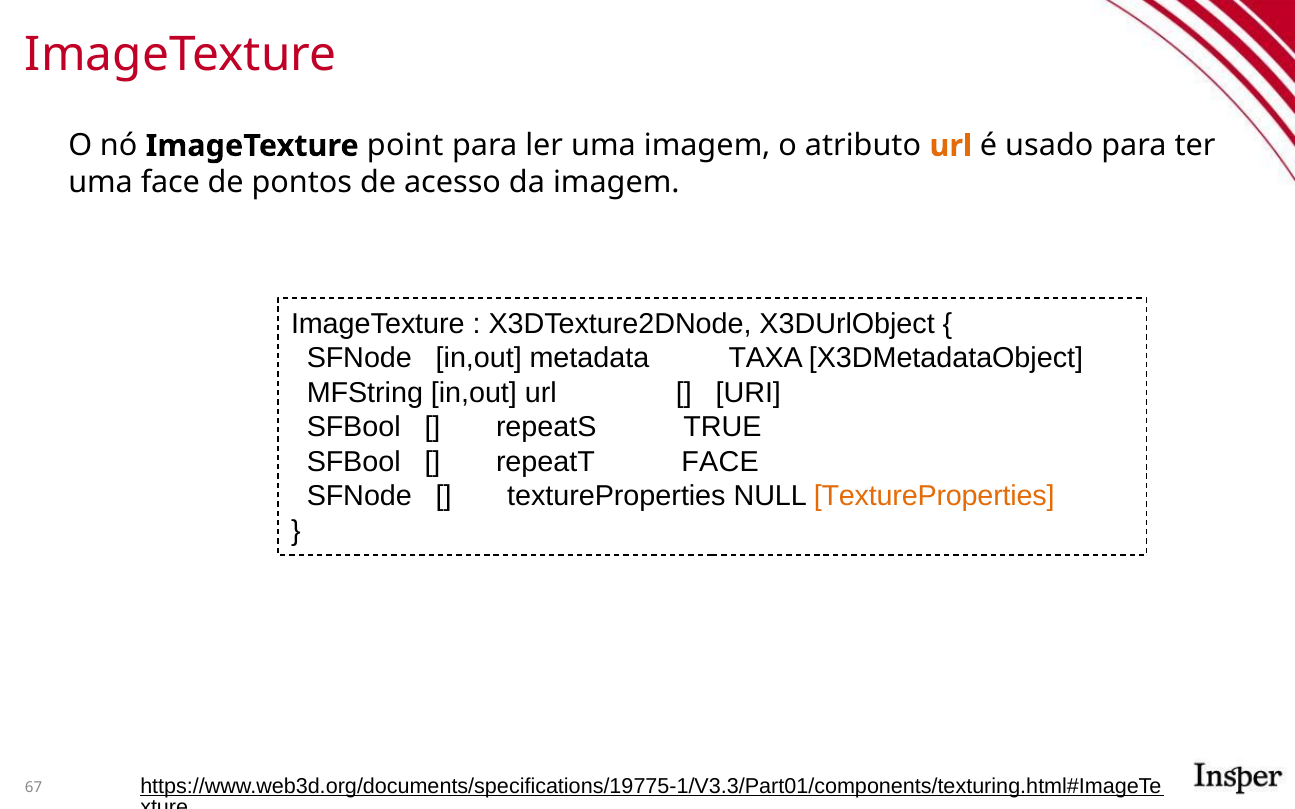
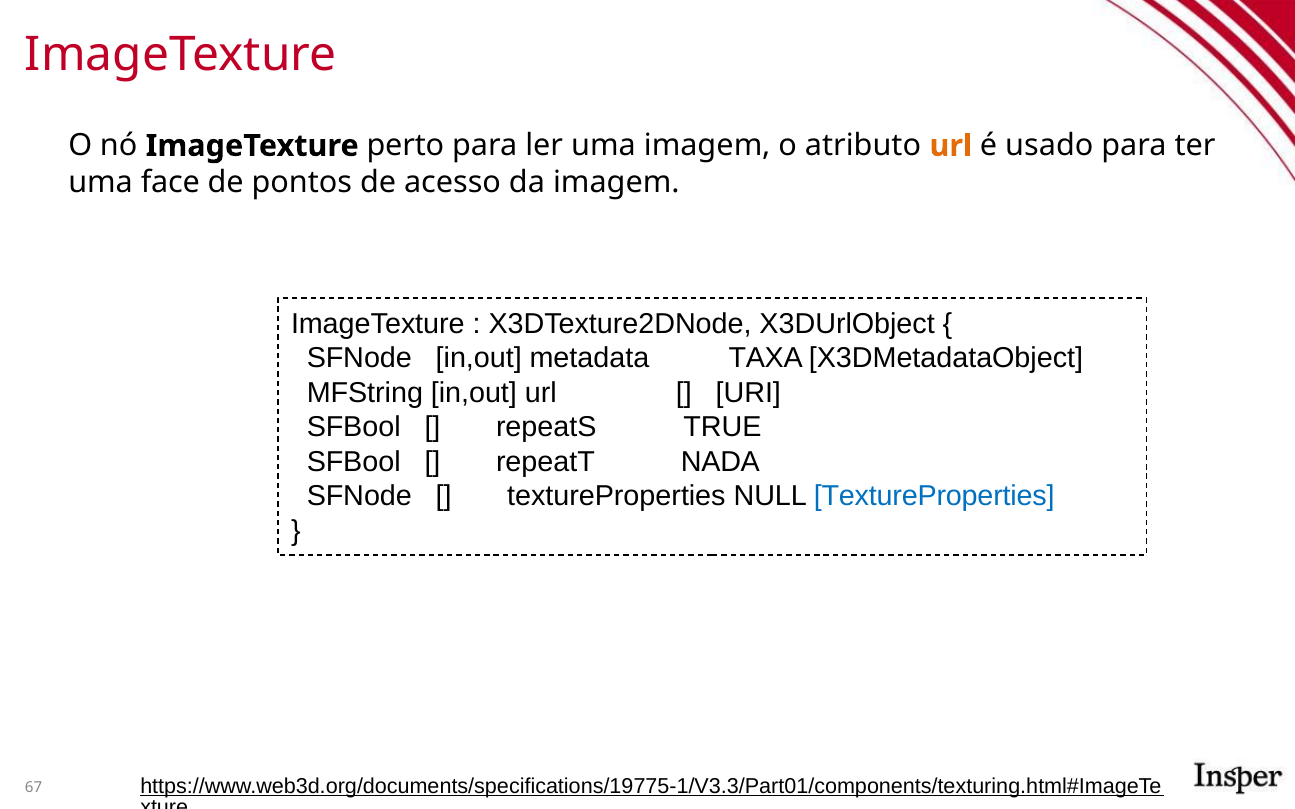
point: point -> perto (405, 146)
repeatT FACE: FACE -> NADA (720, 462)
TextureProperties colour: orange -> blue (934, 496)
